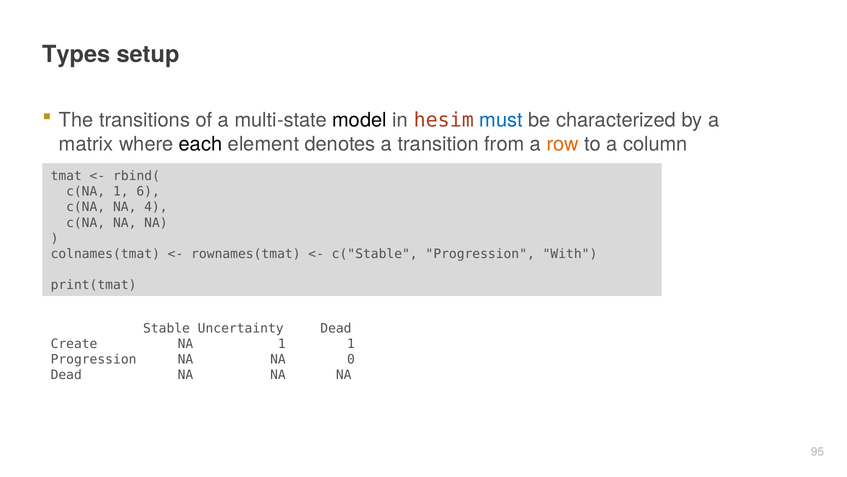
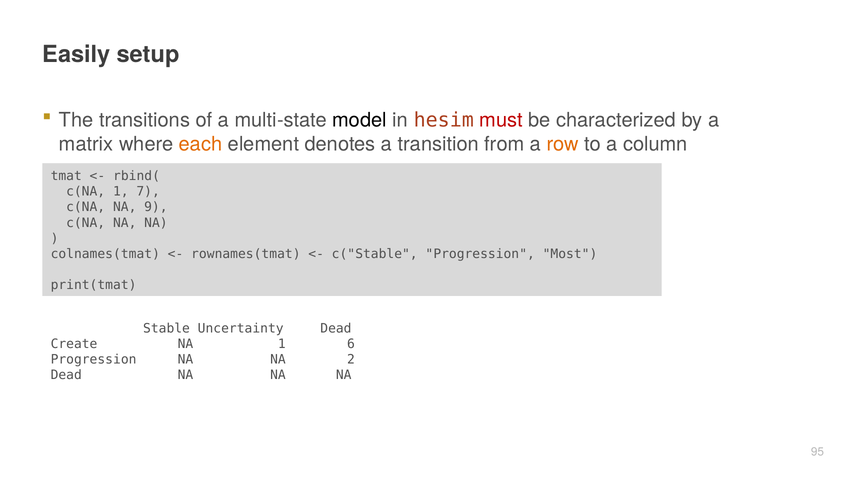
Types: Types -> Easily (76, 55)
must colour: blue -> red (501, 120)
each colour: black -> orange (201, 144)
6: 6 -> 7 (148, 191)
4: 4 -> 9 (156, 207)
With: With -> Most (570, 254)
1 1: 1 -> 6 (351, 344)
0: 0 -> 2 (351, 359)
